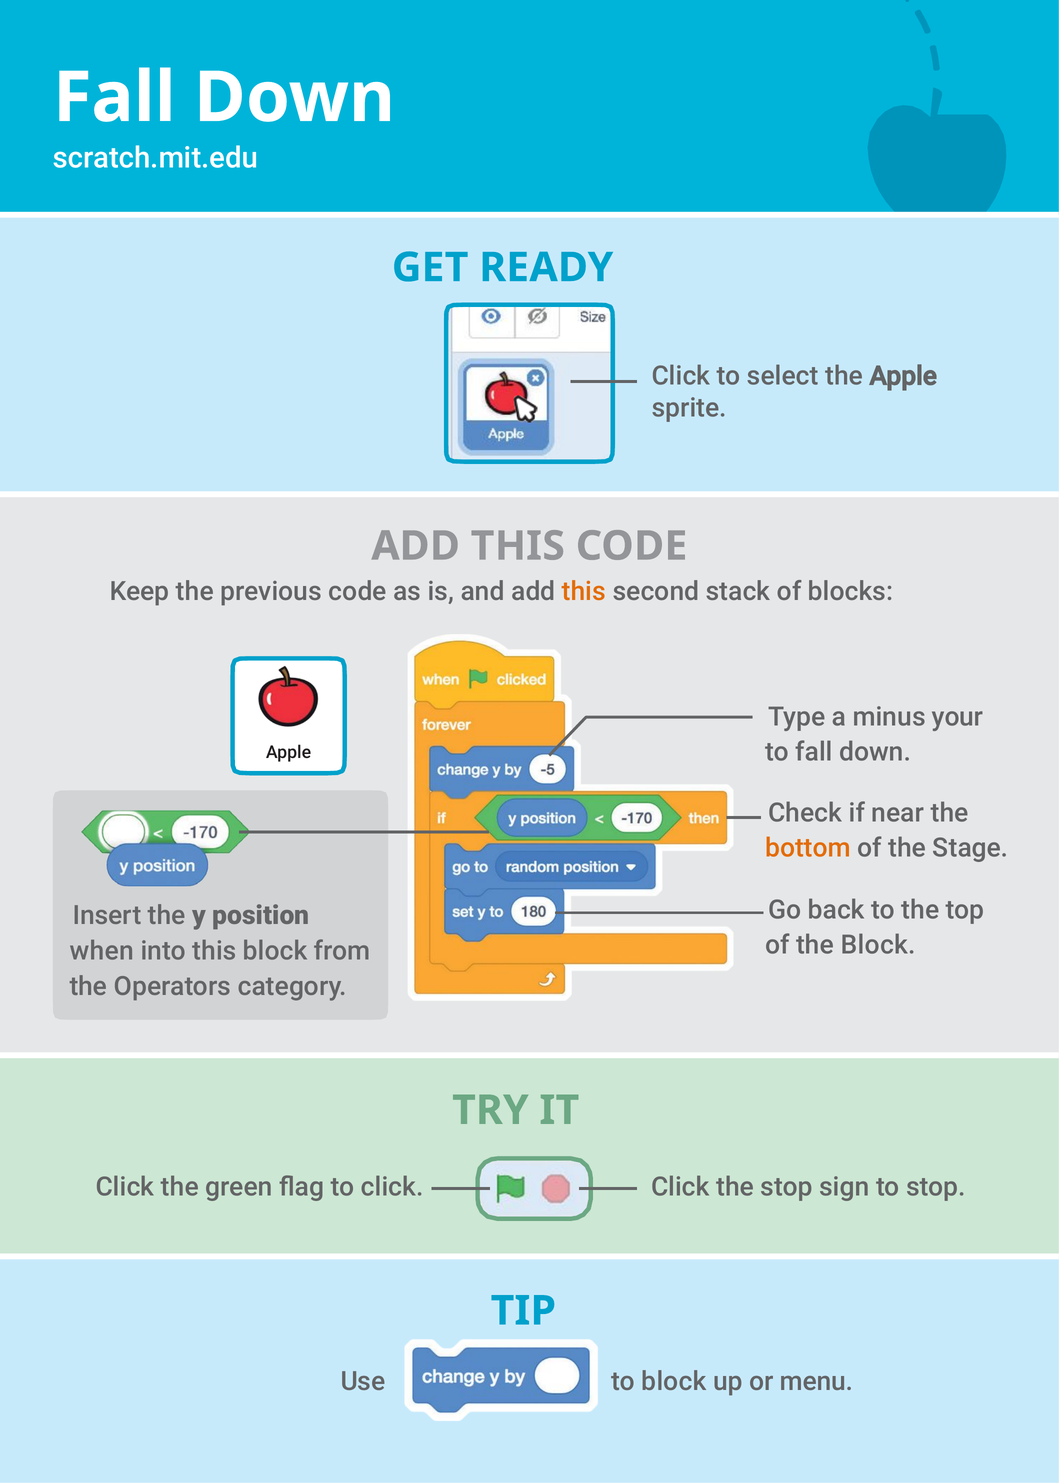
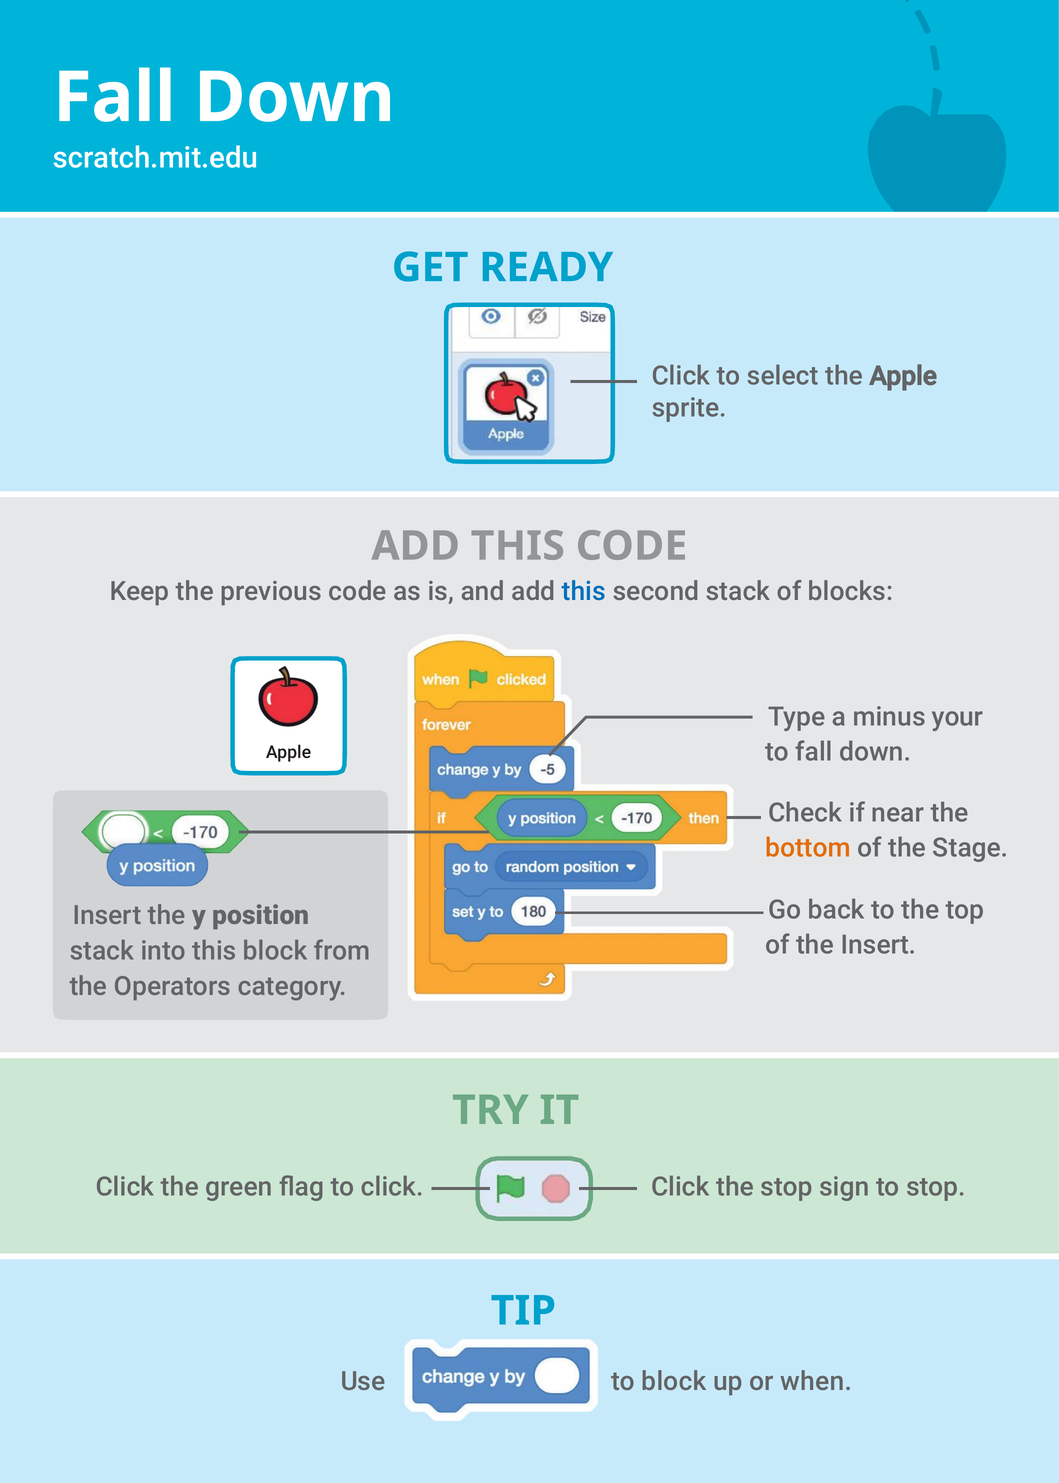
this colour: orange -> blue (584, 591)
the Block: Block -> Insert (878, 945)
when: when -> stack (102, 951)
menu: menu -> when (816, 1381)
